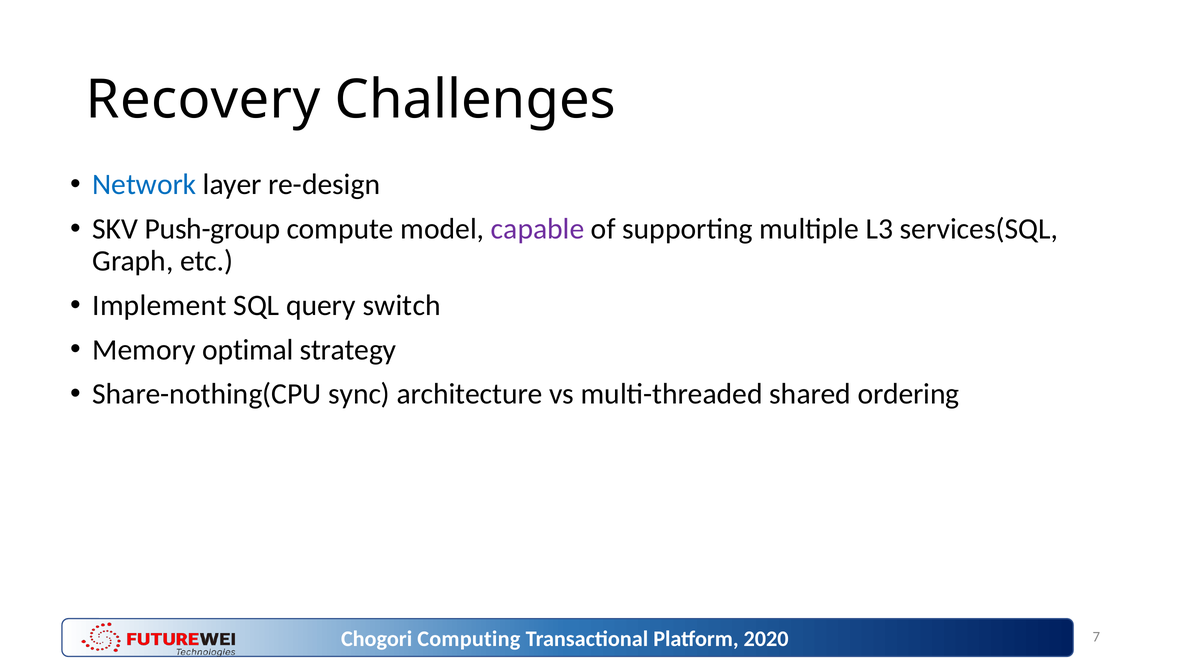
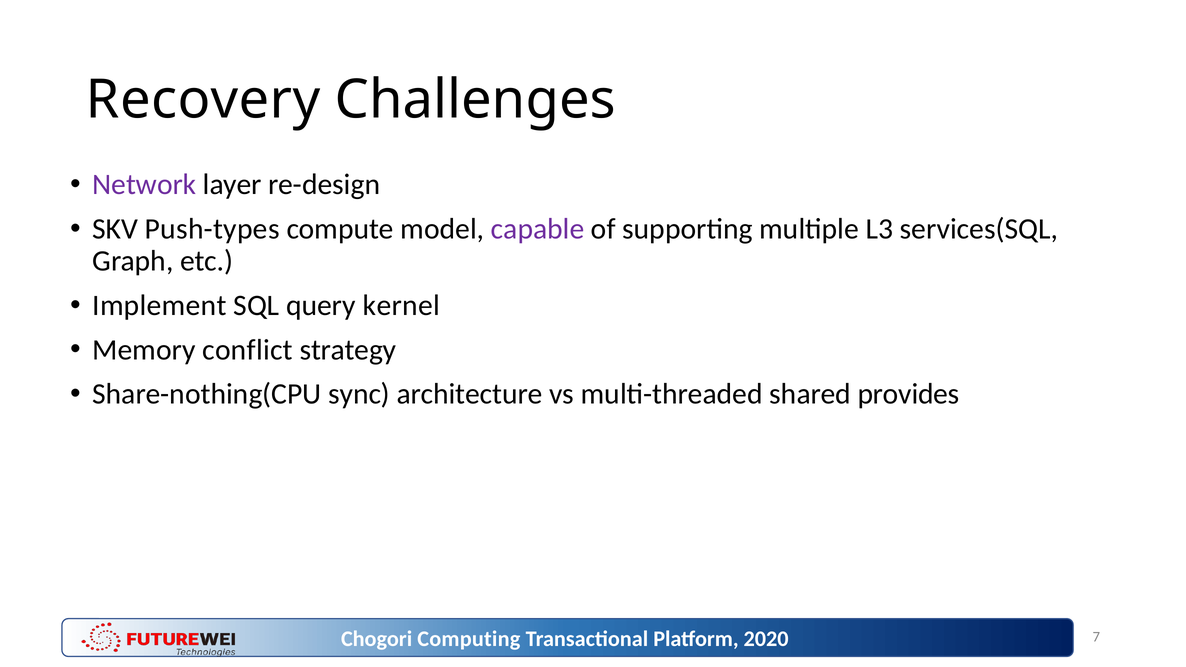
Network colour: blue -> purple (144, 185)
Push-group: Push-group -> Push-types (212, 229)
switch: switch -> kernel (402, 305)
optimal: optimal -> conflict (248, 350)
ordering: ordering -> provides (909, 394)
